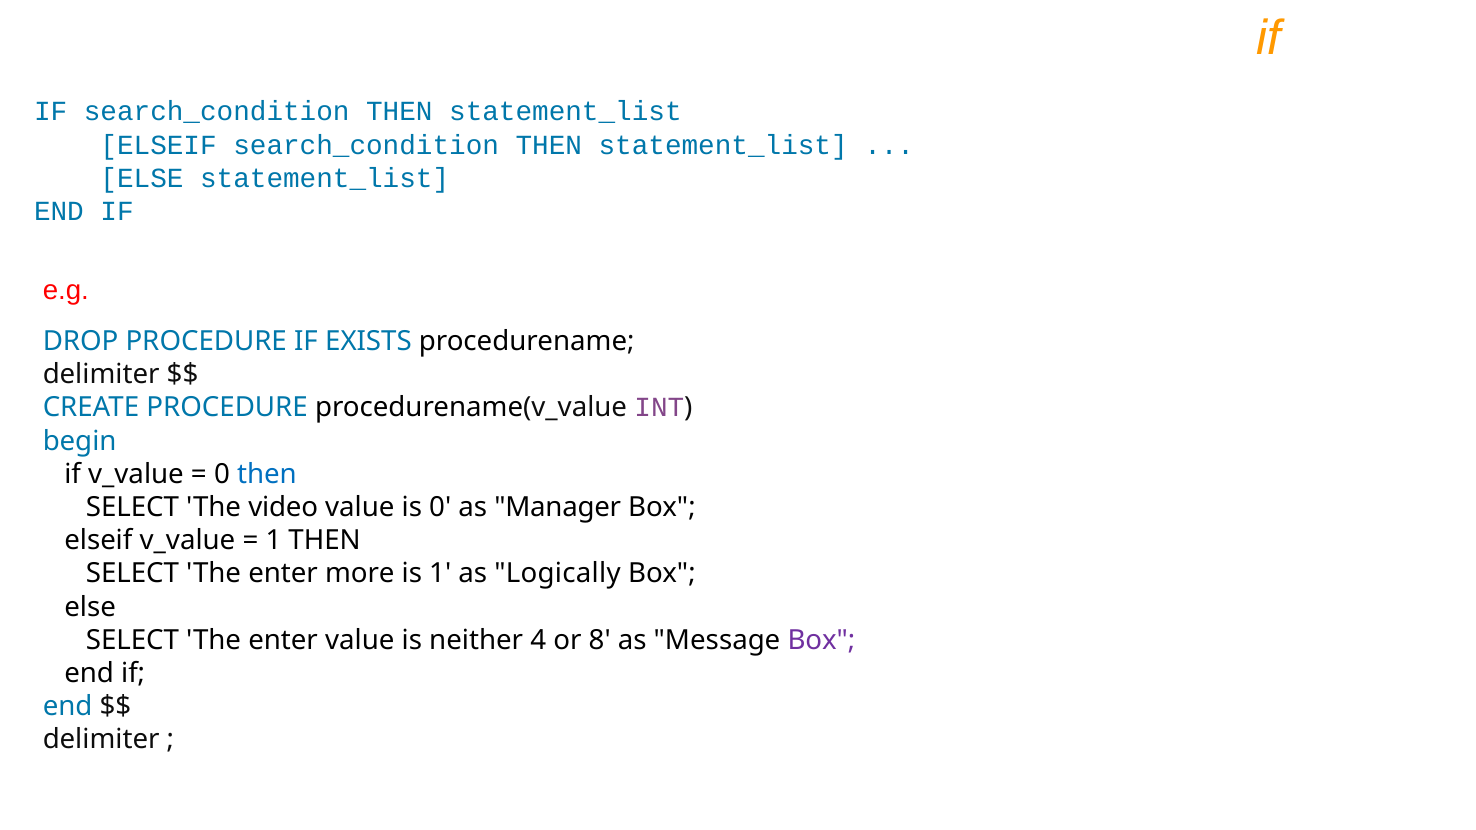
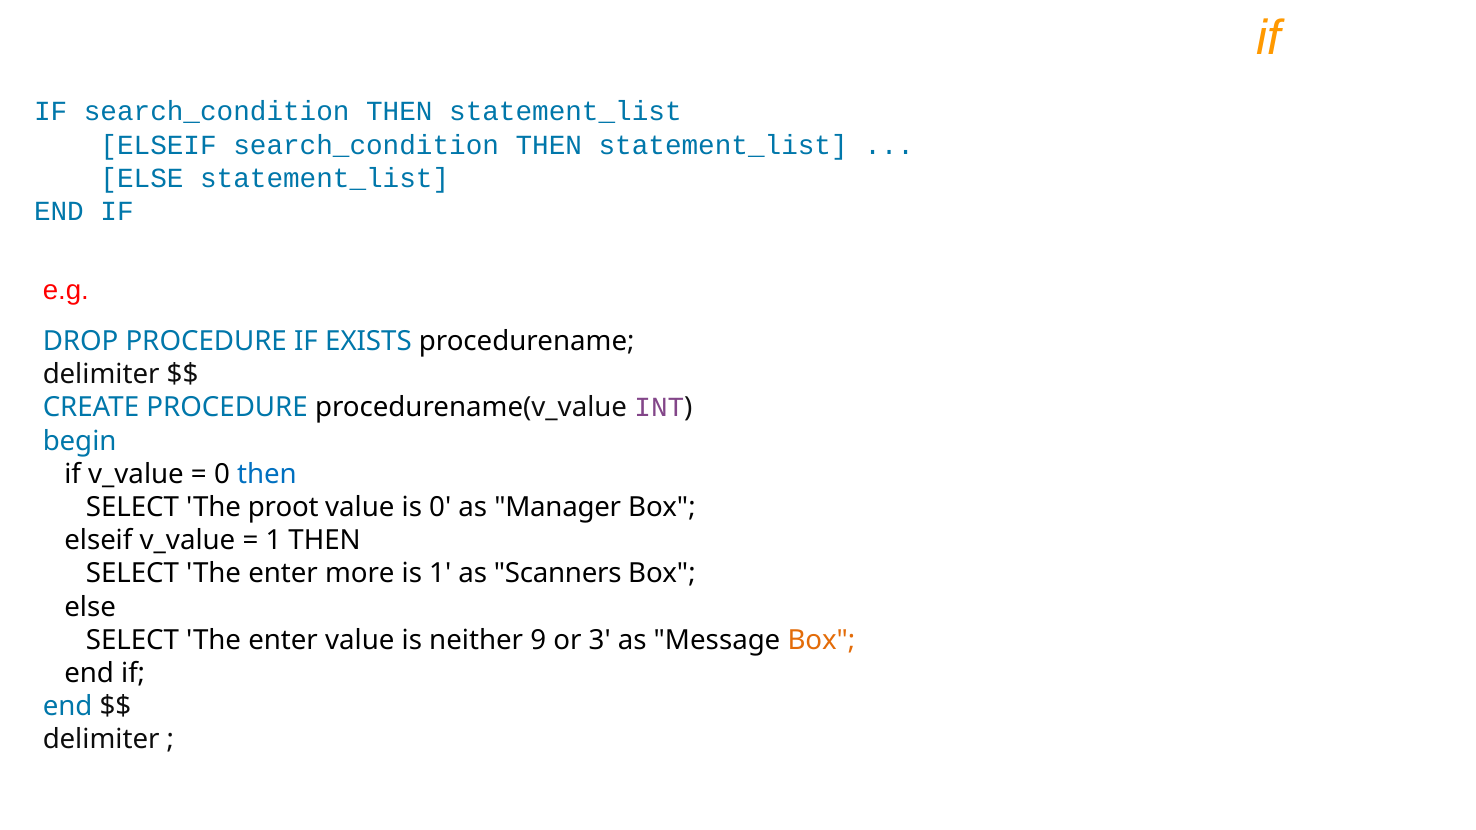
video: video -> proot (283, 508)
Logically: Logically -> Scanners (558, 574)
4: 4 -> 9 (538, 640)
8: 8 -> 3 (600, 640)
Box colour: purple -> orange (821, 640)
